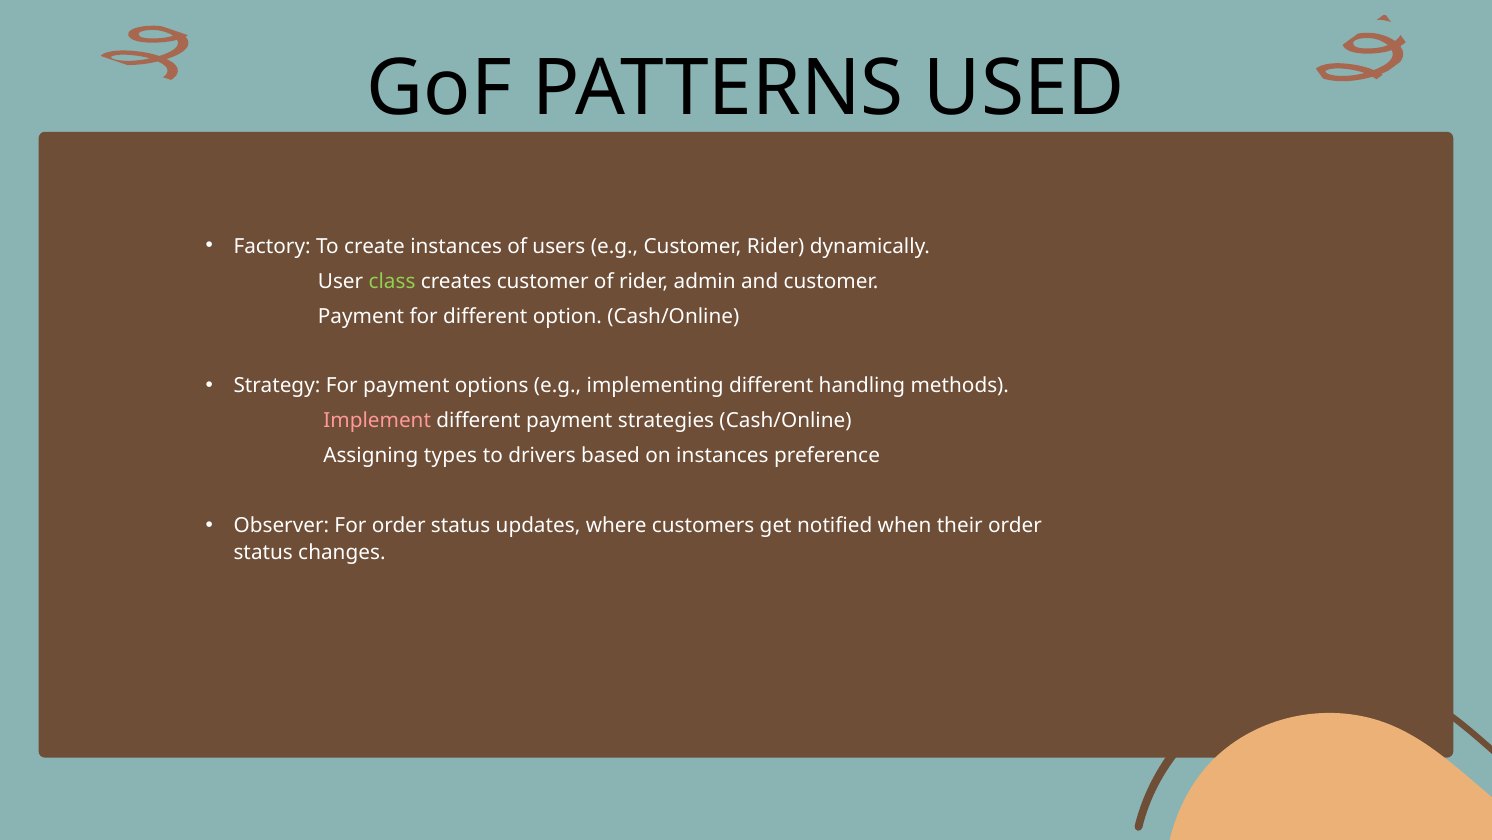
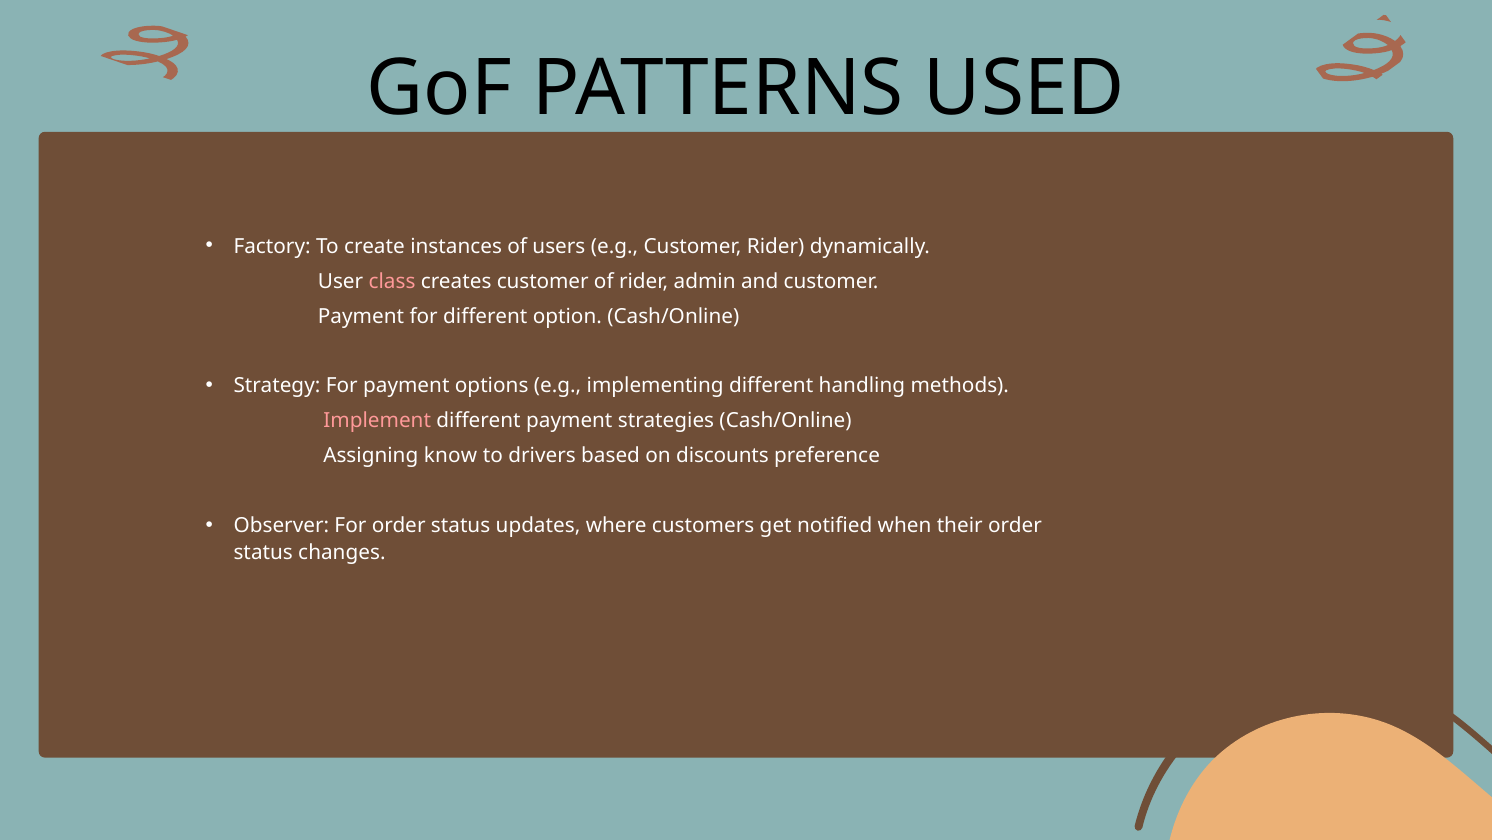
class colour: light green -> pink (392, 281)
types: types -> know (451, 455)
on instances: instances -> discounts (722, 455)
